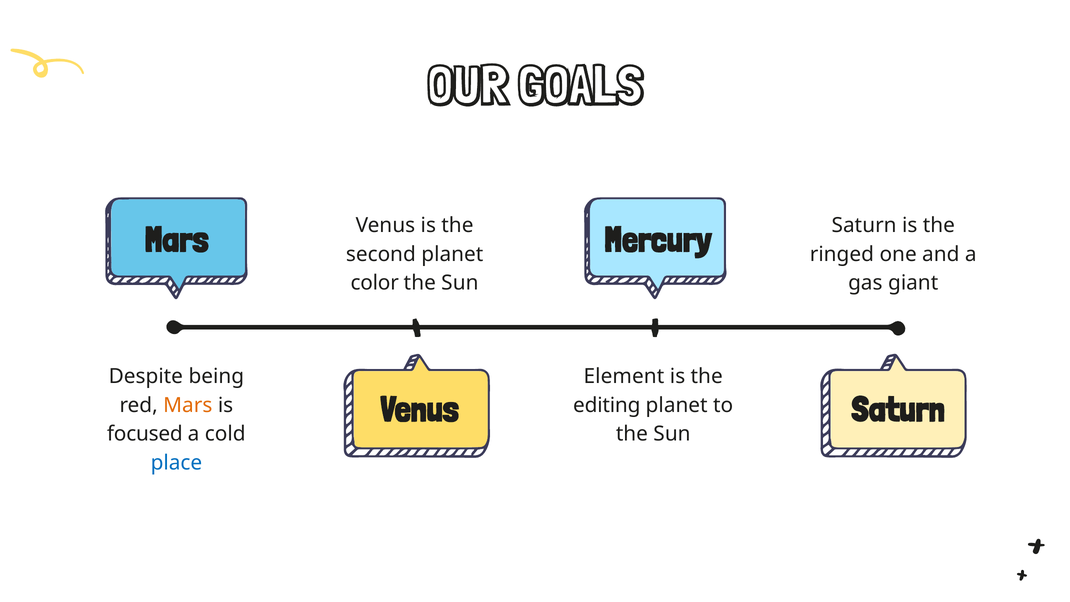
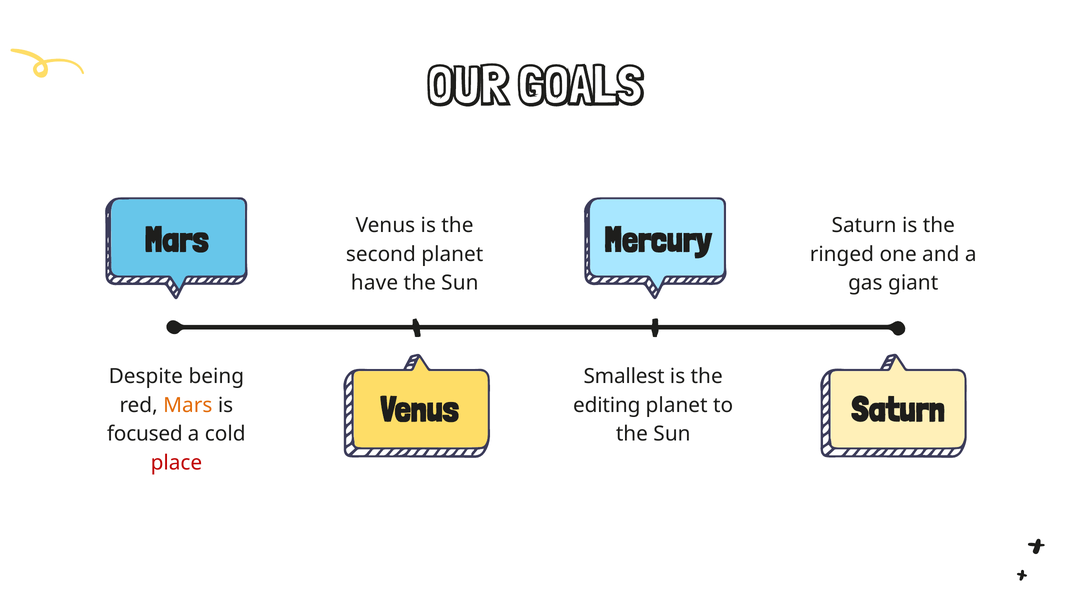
color: color -> have (375, 283)
Element: Element -> Smallest (624, 377)
place colour: blue -> red (176, 463)
